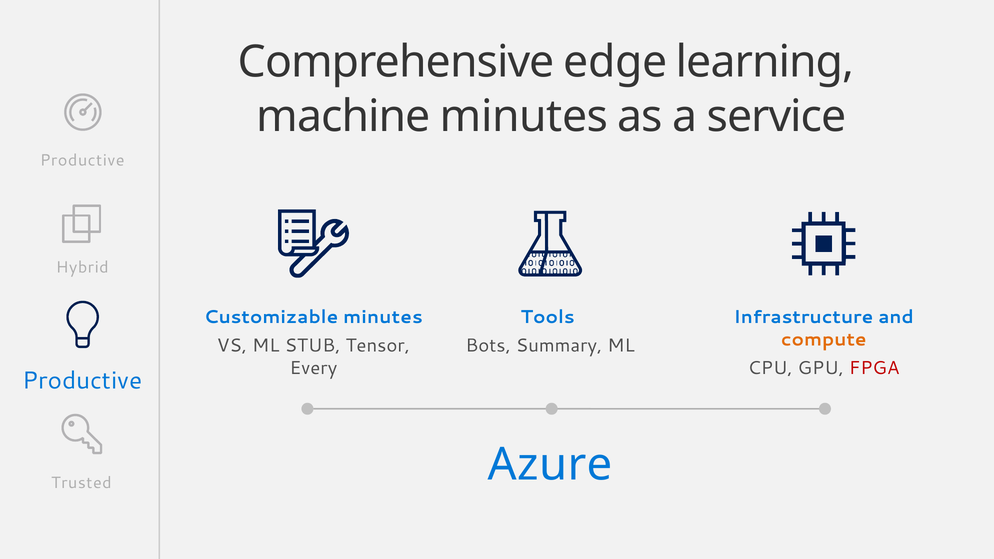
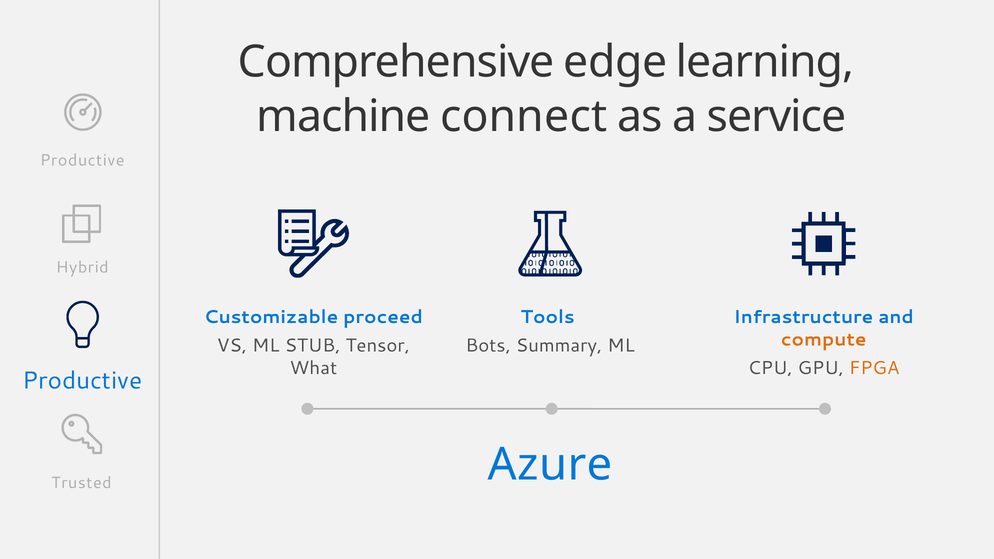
machine minutes: minutes -> connect (524, 117)
Customizable minutes: minutes -> proceed (383, 317)
Every: Every -> What (313, 368)
FPGA colour: red -> orange (874, 368)
